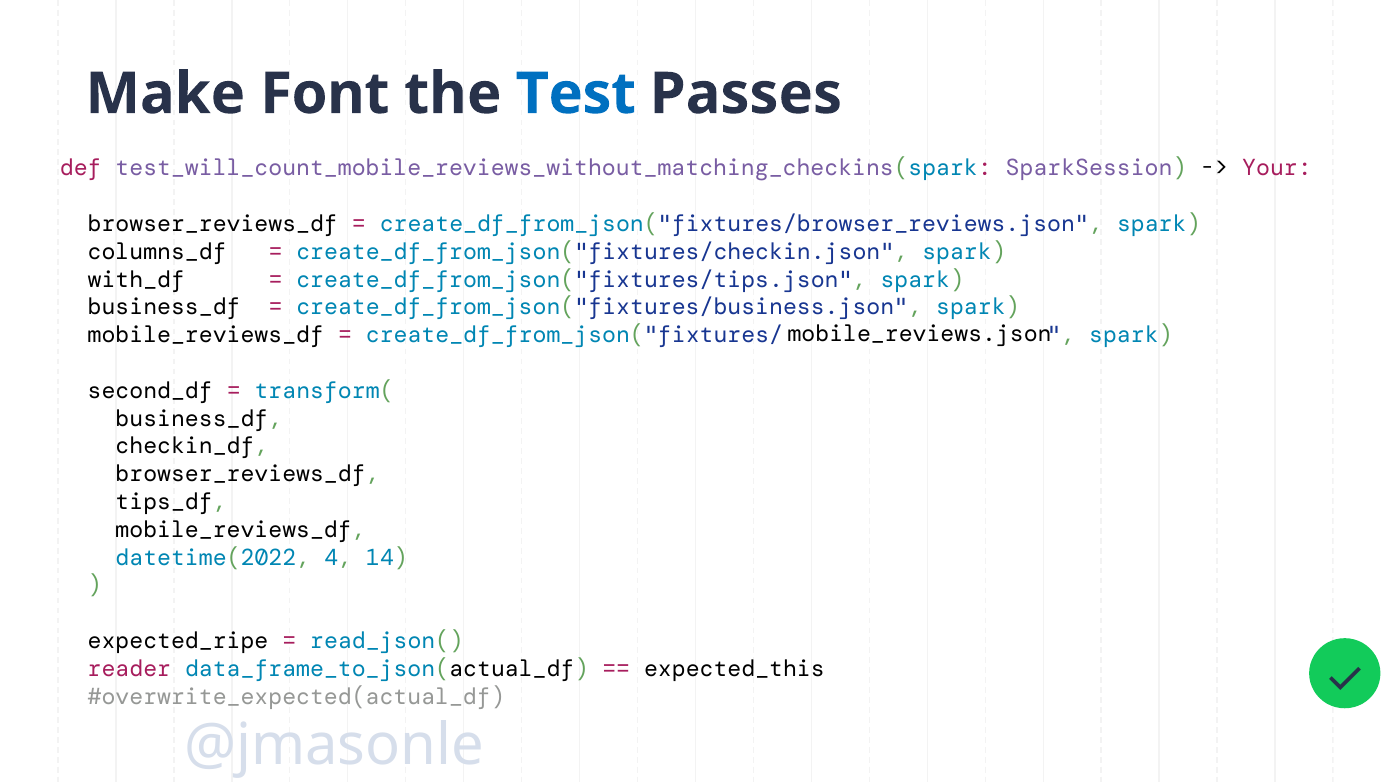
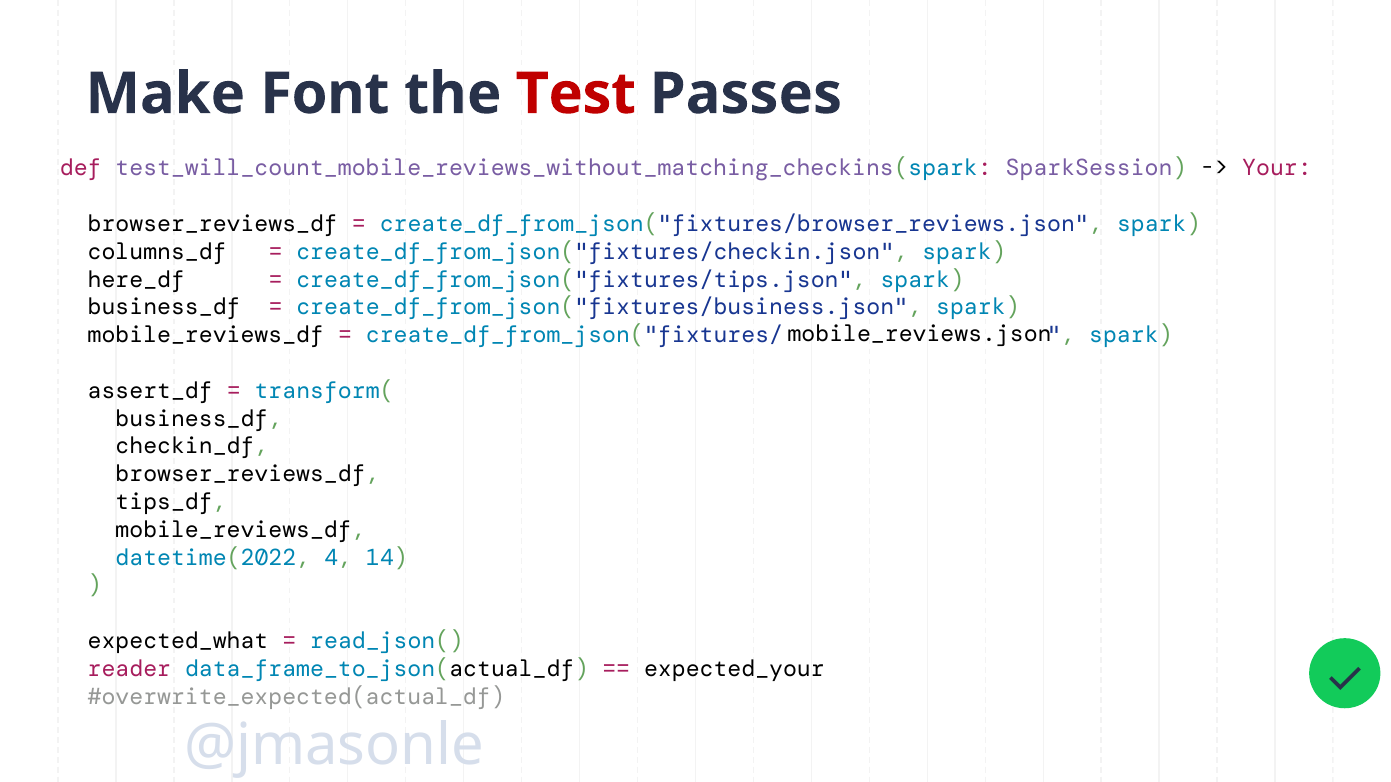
Test colour: blue -> red (576, 94)
with_df: with_df -> here_df (136, 280)
second_df: second_df -> assert_df (150, 391)
expected_ripe: expected_ripe -> expected_what (178, 641)
expected_this: expected_this -> expected_your (734, 669)
